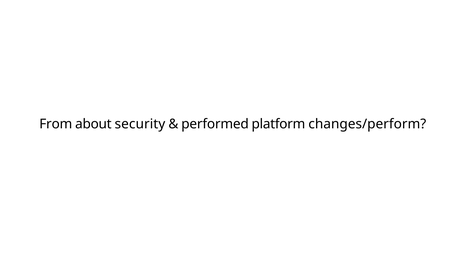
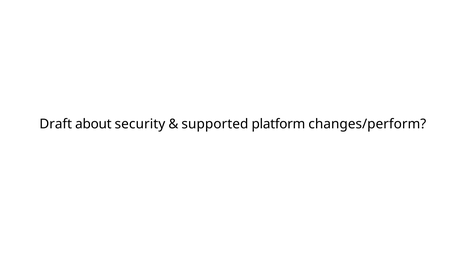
From: From -> Draft (56, 124)
performed: performed -> supported (215, 124)
